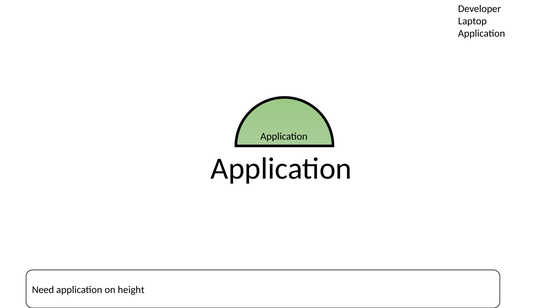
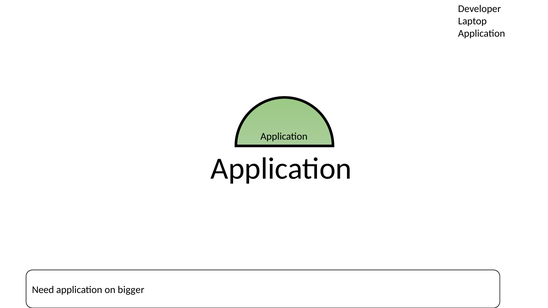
height: height -> bigger (131, 290)
